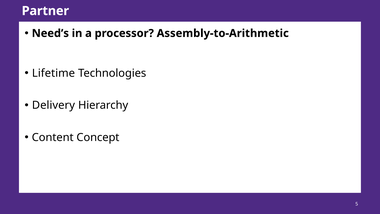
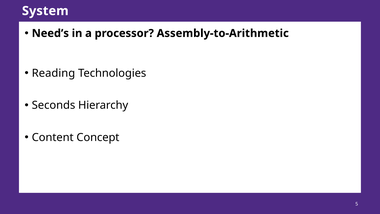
Partner: Partner -> System (45, 11)
Lifetime: Lifetime -> Reading (53, 73)
Delivery: Delivery -> Seconds (54, 105)
